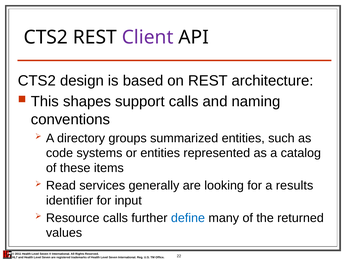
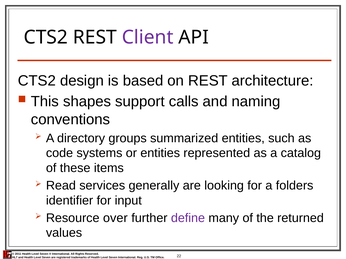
results: results -> folders (295, 186)
Resource calls: calls -> over (115, 218)
define colour: blue -> purple (188, 218)
